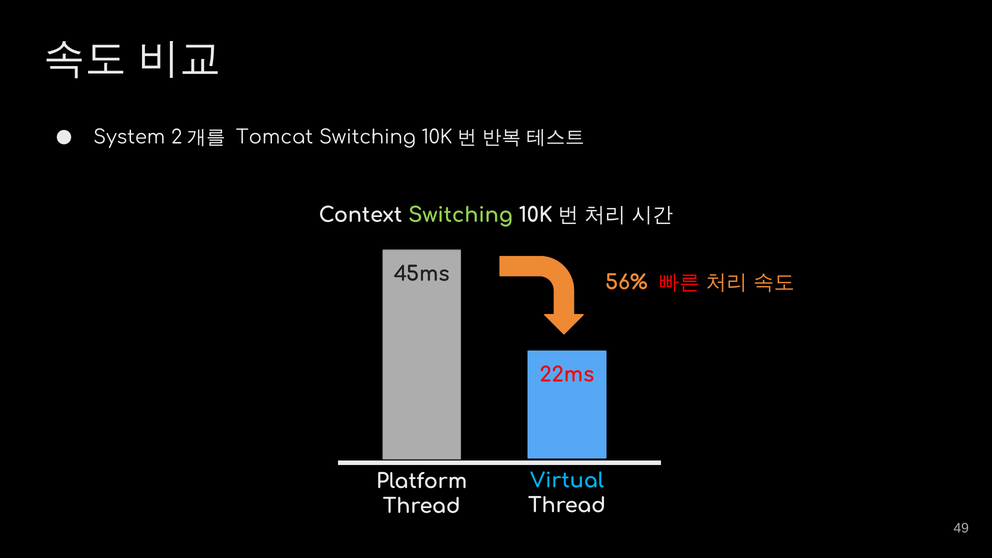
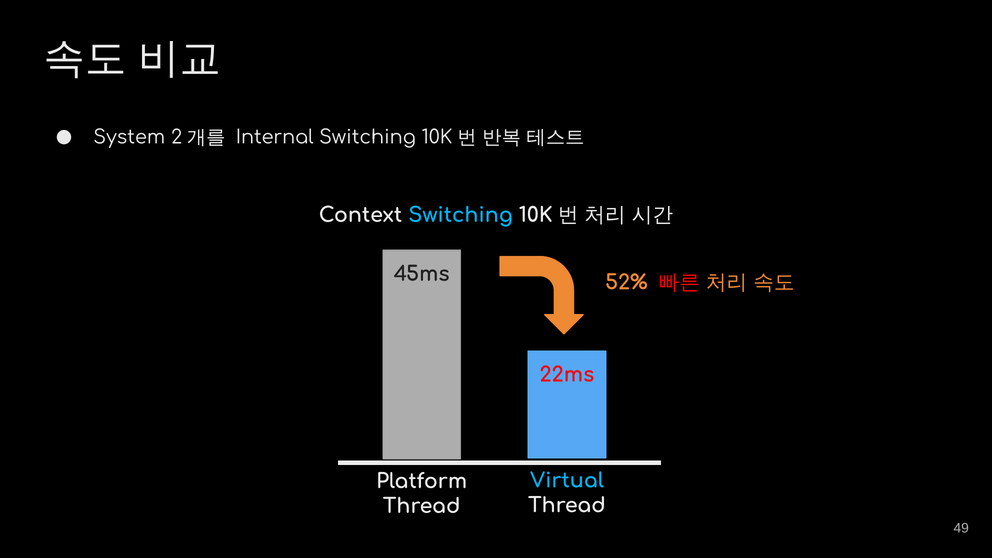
Tomcat: Tomcat -> Internal (275, 137)
Switching colour: light green -> light blue (460, 215)
56%: 56% -> 52% (626, 283)
